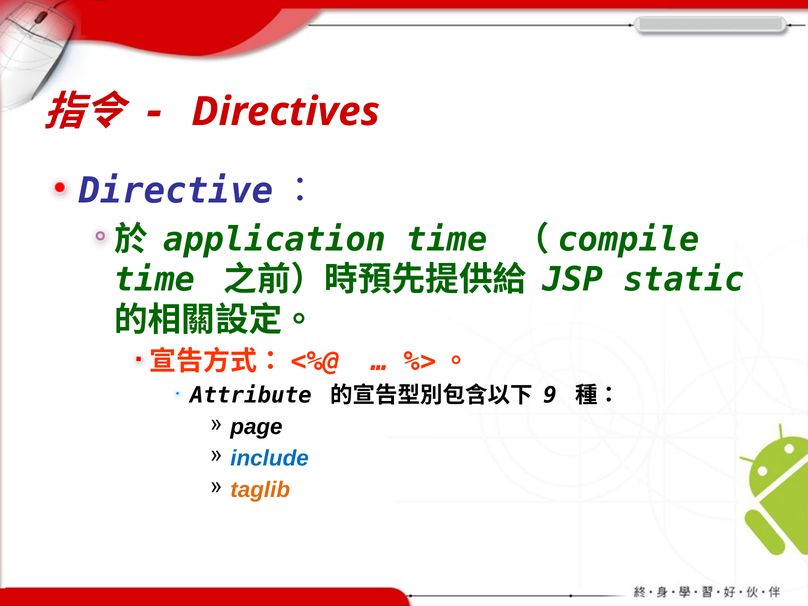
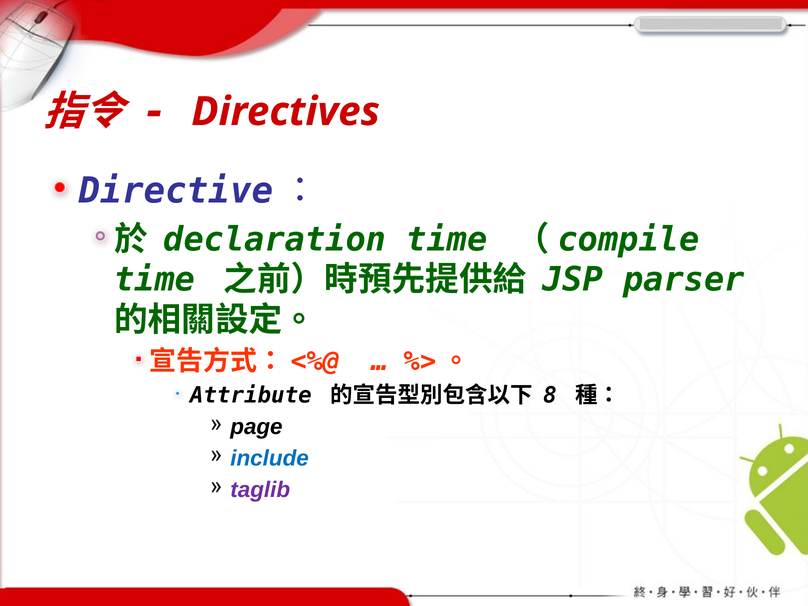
application: application -> declaration (275, 239)
static: static -> parser (684, 280)
9: 9 -> 8 (550, 395)
taglib colour: orange -> purple (260, 490)
